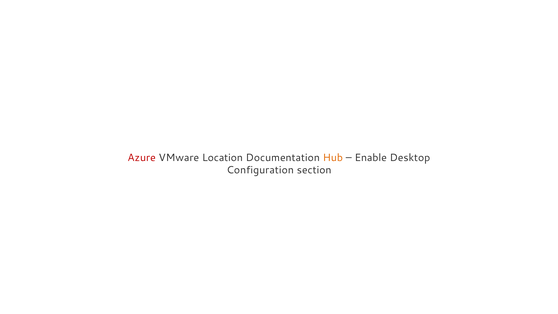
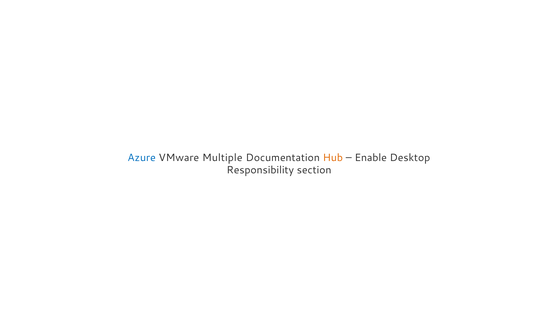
Azure colour: red -> blue (142, 158)
Location: Location -> Multiple (222, 158)
Configuration: Configuration -> Responsibility (260, 170)
